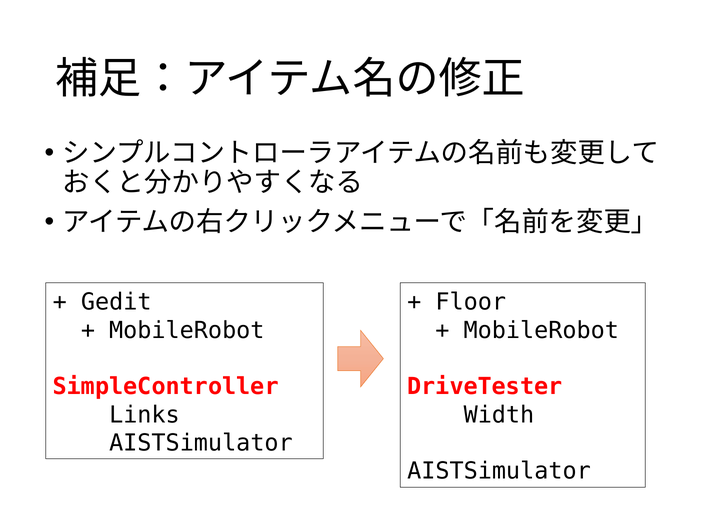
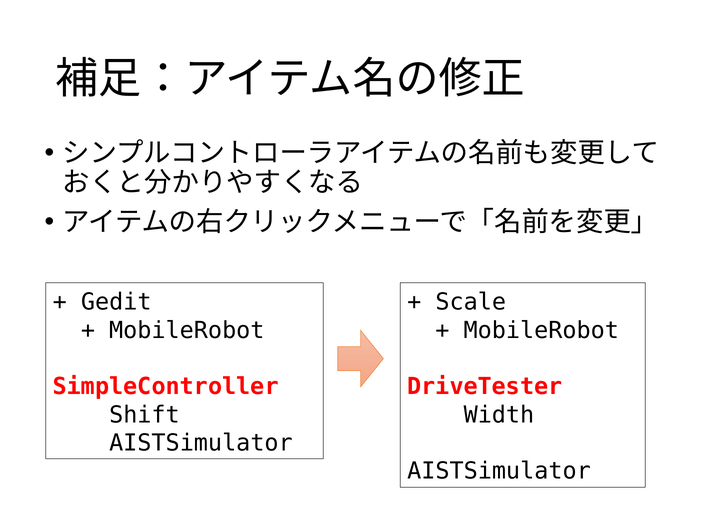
Floor: Floor -> Scale (471, 302)
Links: Links -> Shift (144, 415)
